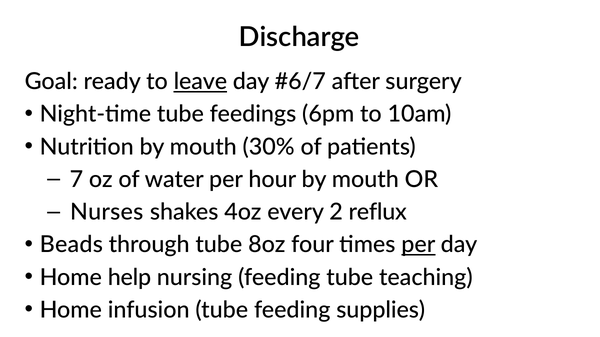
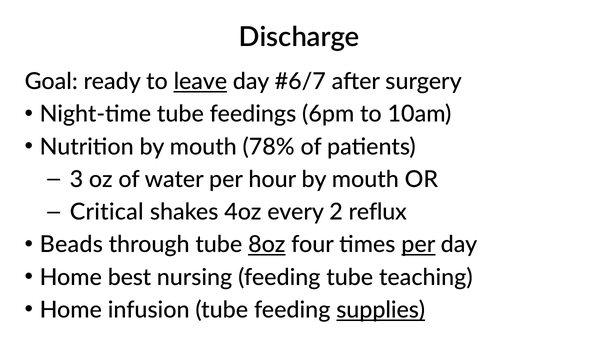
30%: 30% -> 78% (269, 147)
7: 7 -> 3 (76, 180)
Nurses: Nurses -> Critical (107, 212)
8oz underline: none -> present (267, 245)
help: help -> best (129, 278)
supplies underline: none -> present (381, 311)
